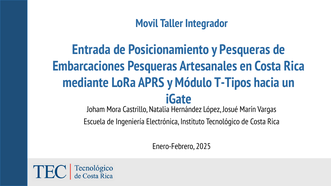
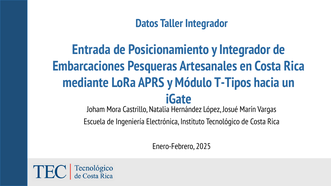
Movil: Movil -> Datos (147, 23)
y Pesqueras: Pesqueras -> Integrador (245, 50)
